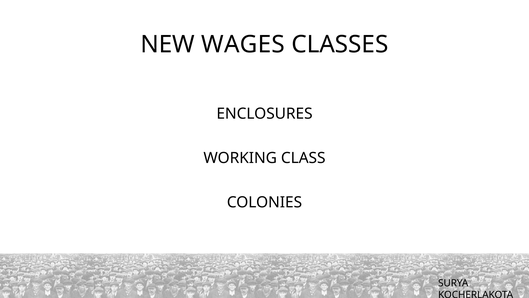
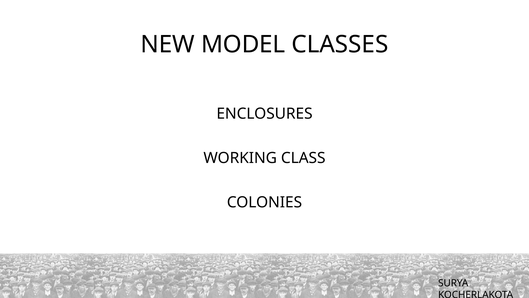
WAGES: WAGES -> MODEL (243, 44)
